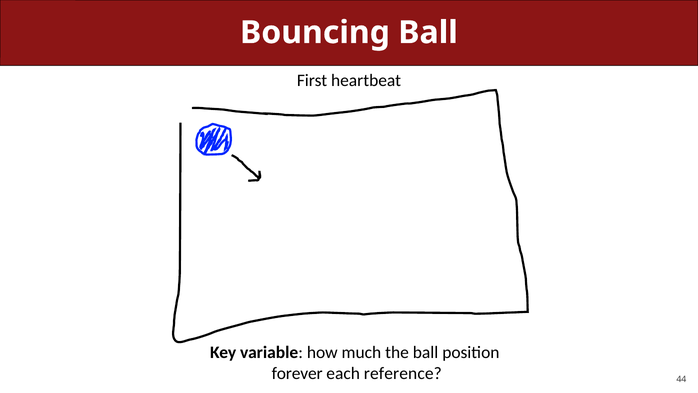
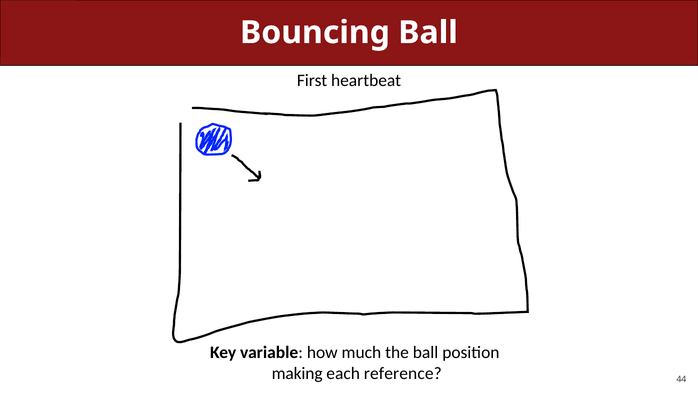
forever: forever -> making (297, 373)
